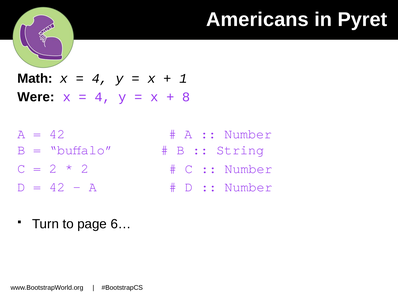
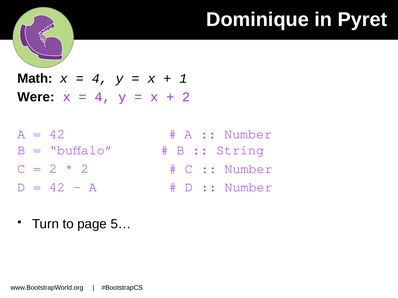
Americans: Americans -> Dominique (258, 20)
8: 8 -> 2 (186, 97)
6…: 6… -> 5… (121, 224)
